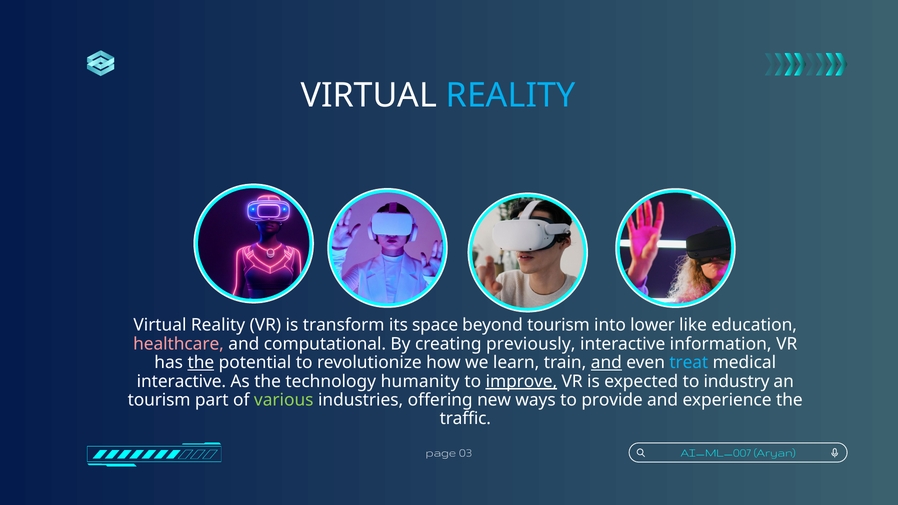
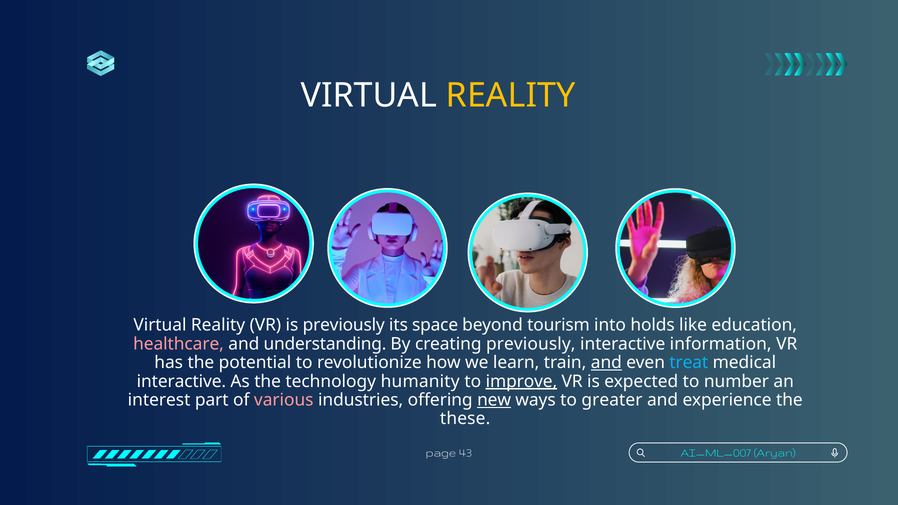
REALITY colour: light blue -> yellow (511, 95)
is transform: transform -> previously (344, 325)
lower: lower -> holds (653, 325)
computational: computational -> understanding (325, 344)
the underline: present -> none (201, 363)
industry: industry -> number (736, 381)
tourism: tourism -> interest (159, 400)
various colour: light green -> pink (284, 400)
new underline: none -> present (494, 400)
provide: provide -> greater (612, 400)
traffic: traffic -> these (465, 419)
03: 03 -> 43 (465, 453)
